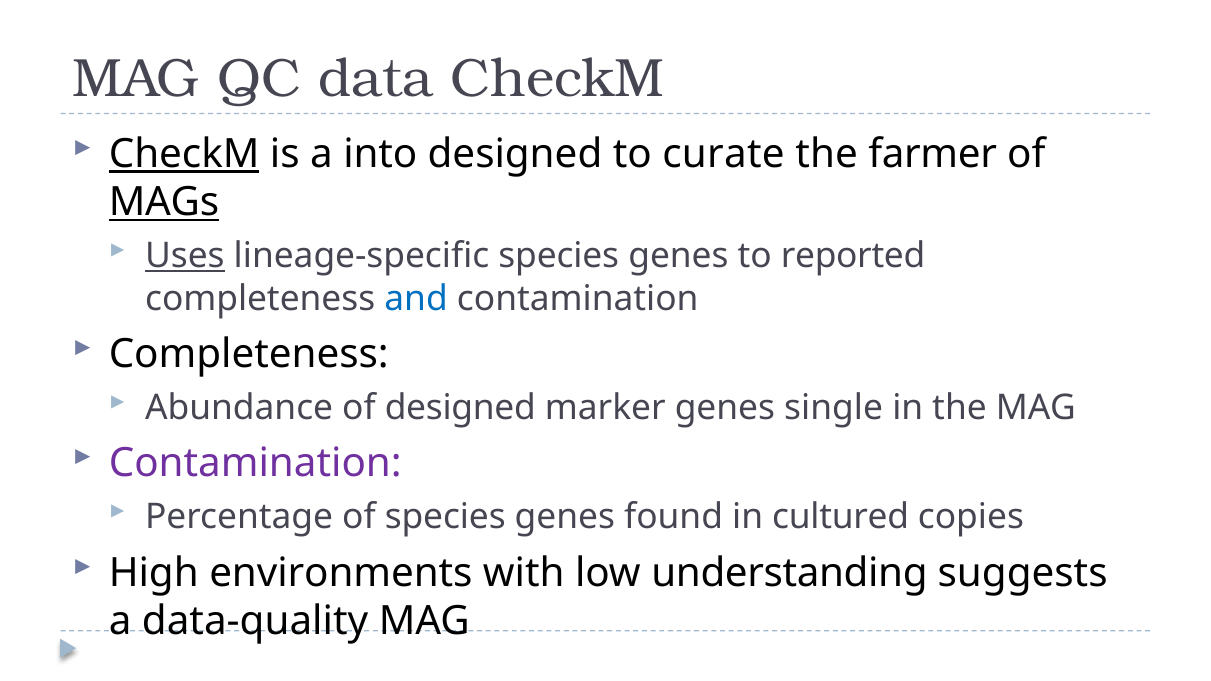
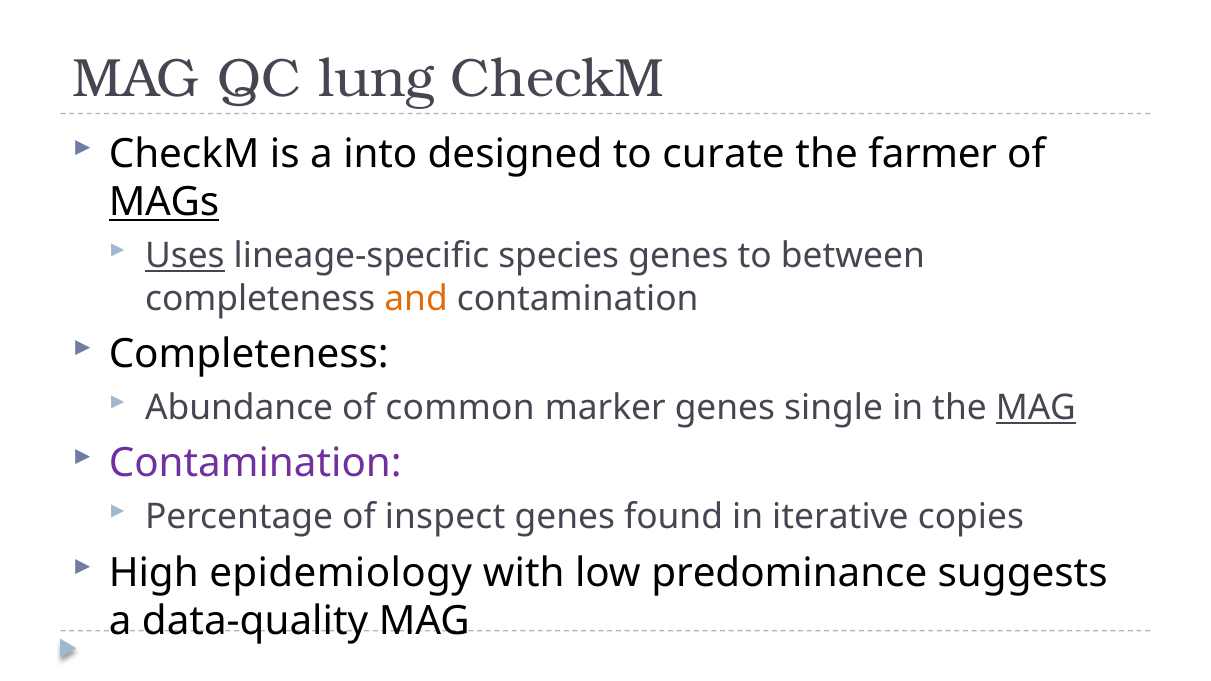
data: data -> lung (376, 79)
CheckM underline: present -> none (184, 154)
reported: reported -> between (853, 256)
and colour: blue -> orange (416, 298)
of designed: designed -> common (460, 408)
MAG underline: none -> present (1036, 408)
of species: species -> inspect (445, 517)
cultured: cultured -> iterative (840, 517)
environments: environments -> epidemiology (341, 573)
understanding: understanding -> predominance (789, 573)
